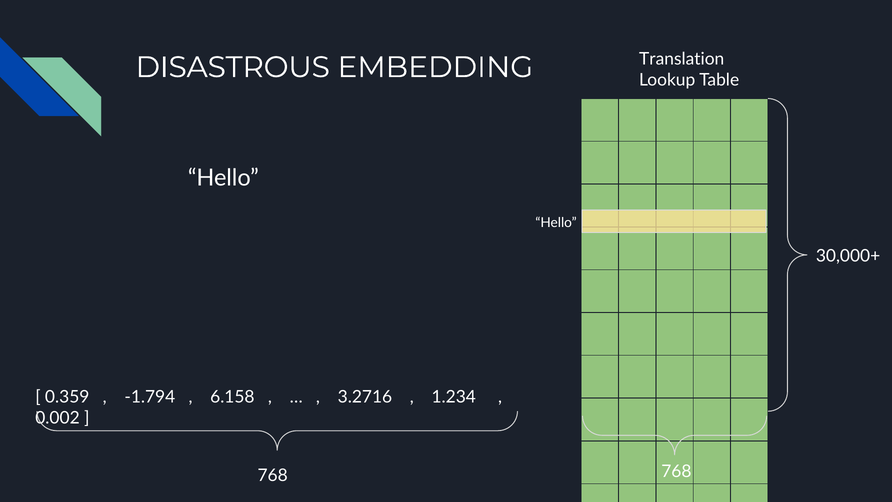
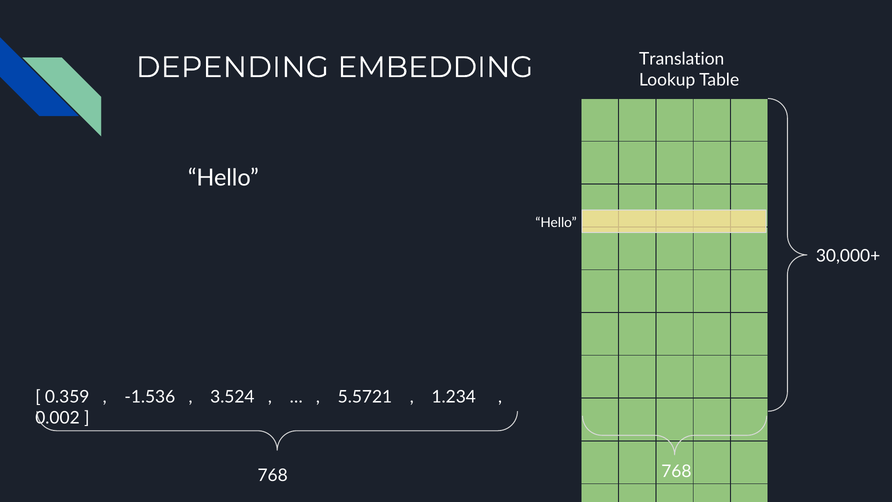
DISASTROUS: DISASTROUS -> DEPENDING (232, 67)
-1.794: -1.794 -> -1.536 (150, 397)
6.158: 6.158 -> 3.524 (232, 397)
3.2716: 3.2716 -> 5.5721 (365, 397)
